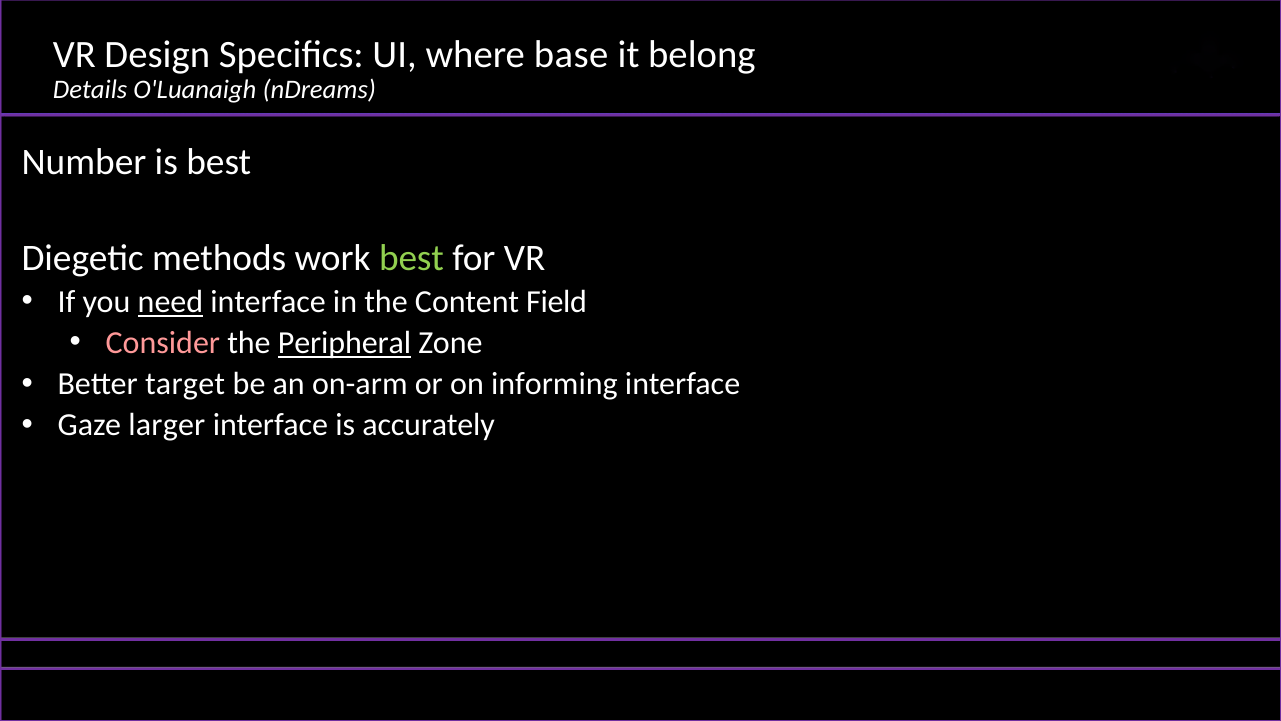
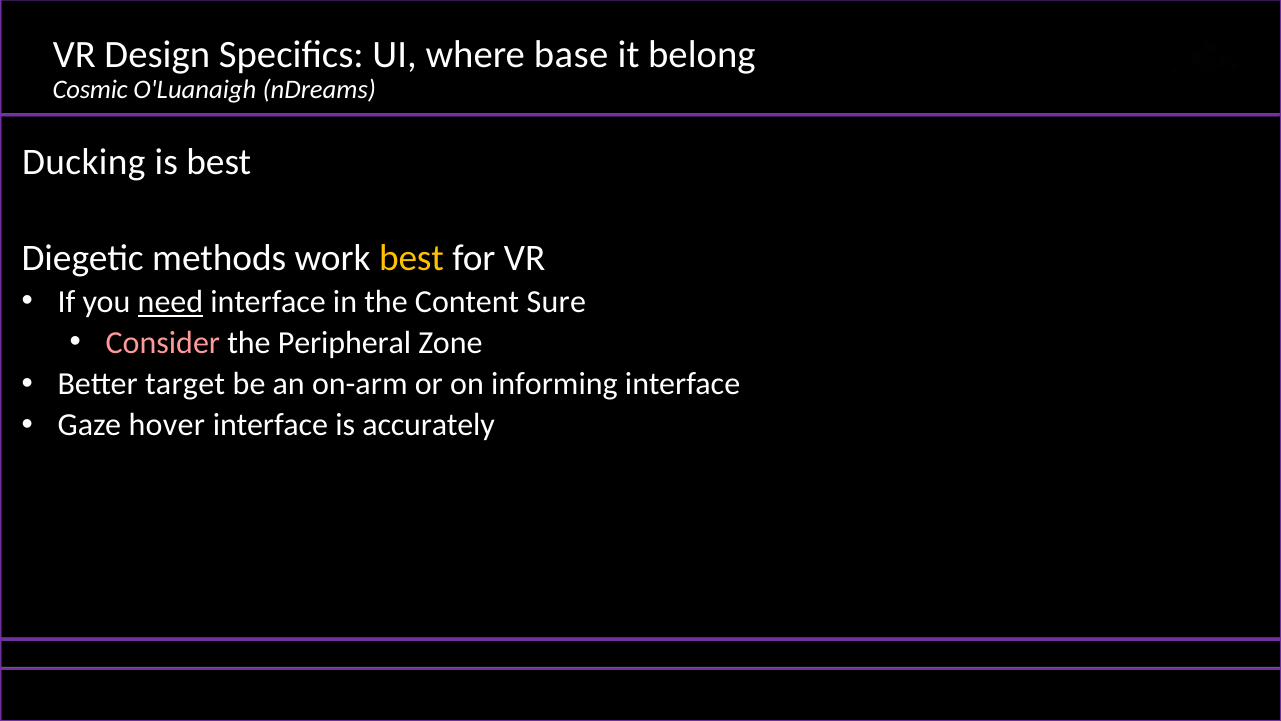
Details: Details -> Cosmic (90, 90)
Number: Number -> Ducking (84, 162)
best colour: light green -> yellow (411, 258)
Field: Field -> Sure (556, 302)
Peripheral underline: present -> none (345, 343)
larger: larger -> hover (167, 425)
